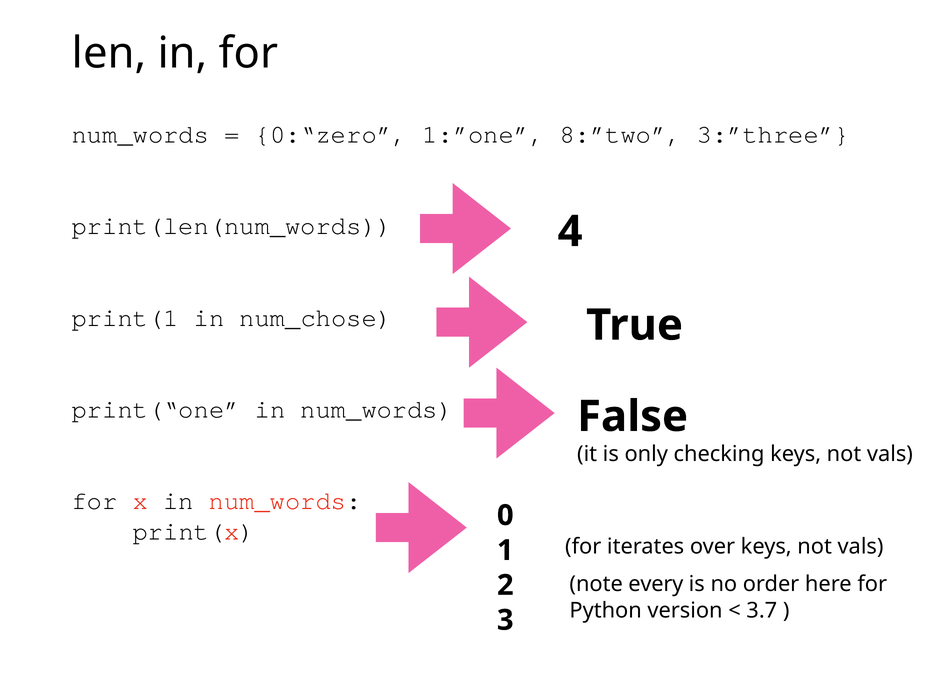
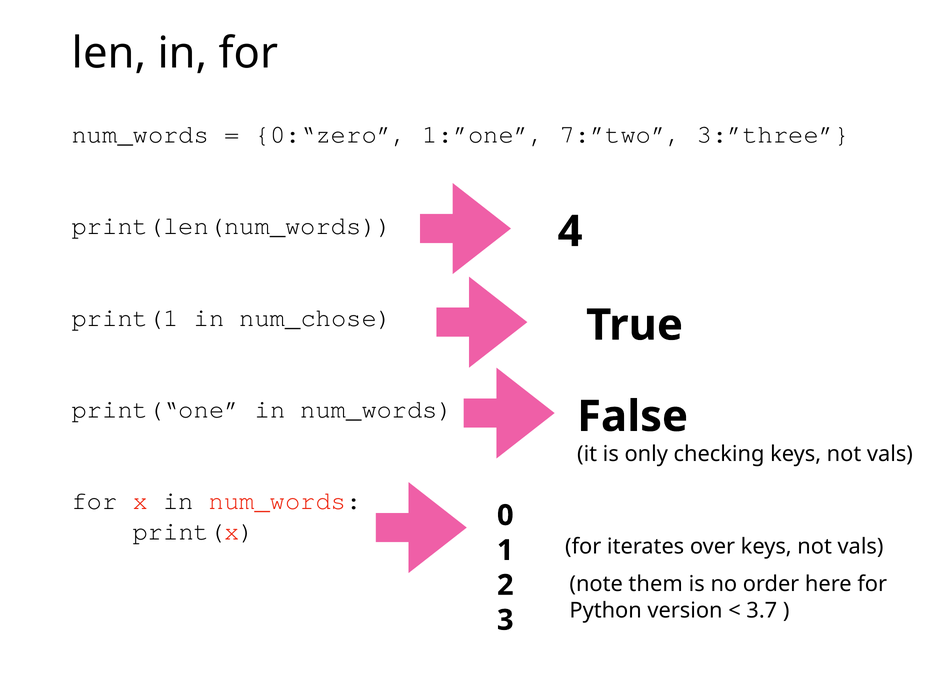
8:”two: 8:”two -> 7:”two (621, 134)
every: every -> them (656, 584)
